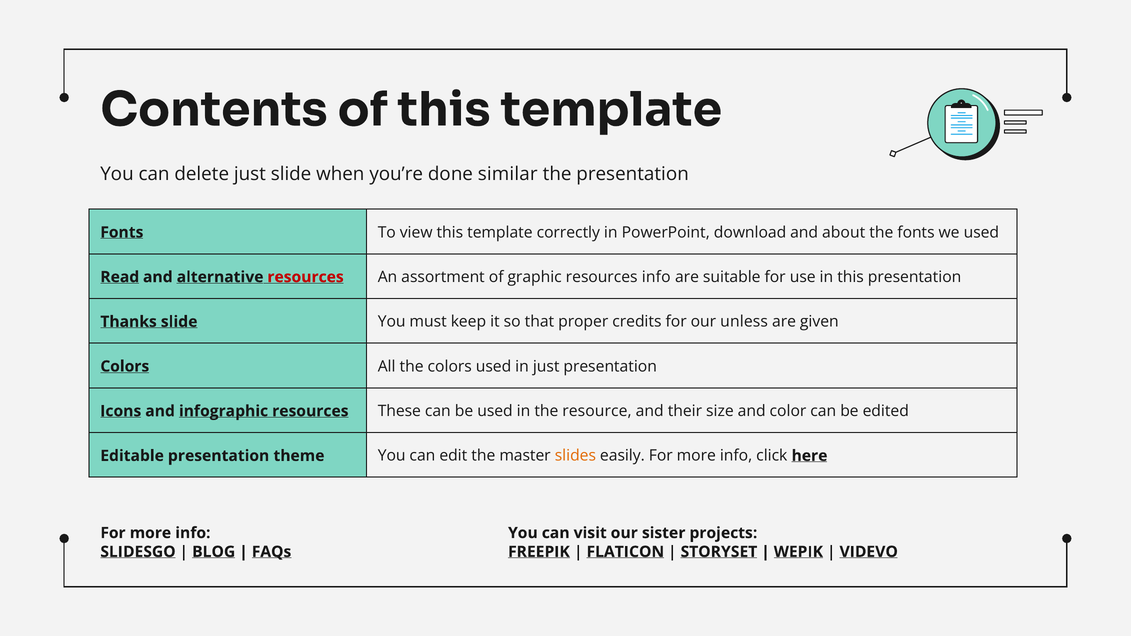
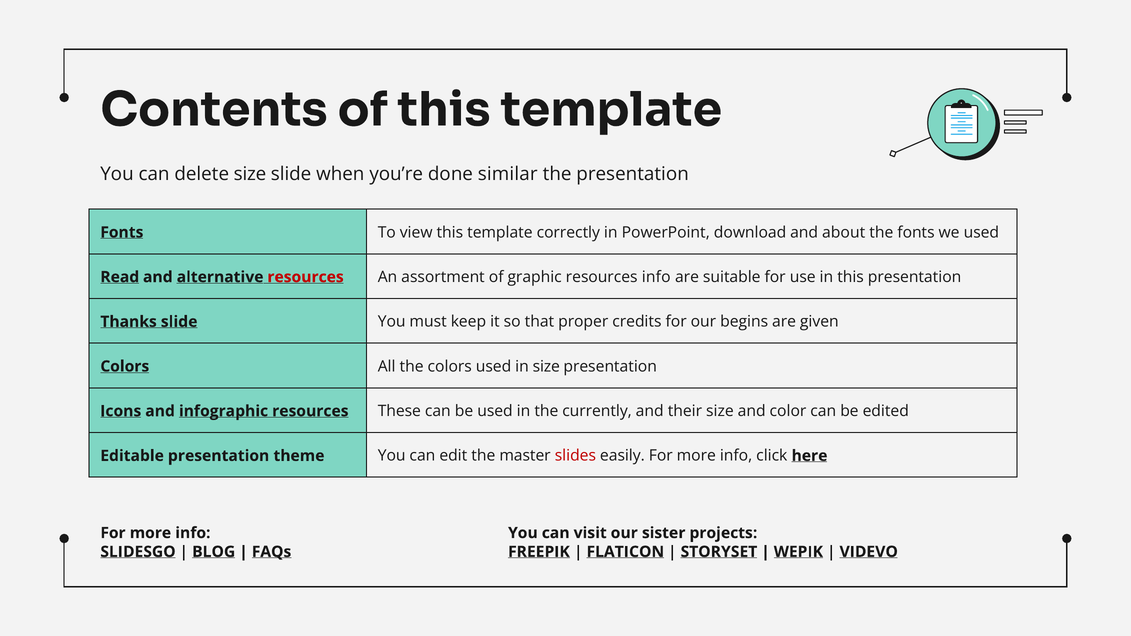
delete just: just -> size (250, 174)
unless: unless -> begins (744, 322)
in just: just -> size (546, 367)
resource: resource -> currently (597, 411)
slides colour: orange -> red (575, 456)
